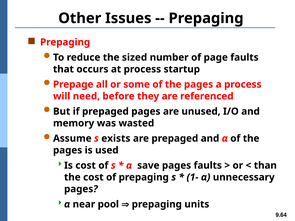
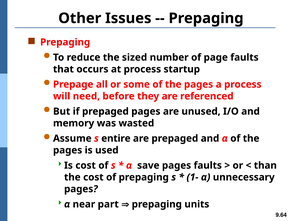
exists: exists -> entire (116, 139)
pool: pool -> part (108, 204)
